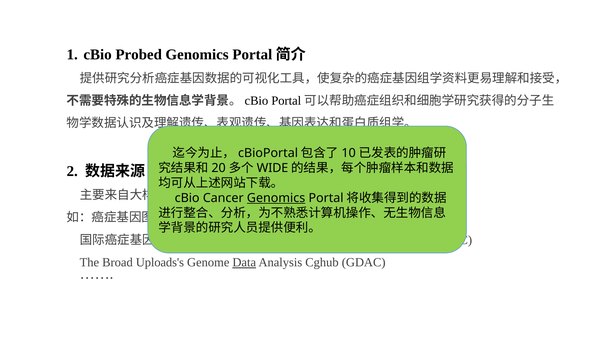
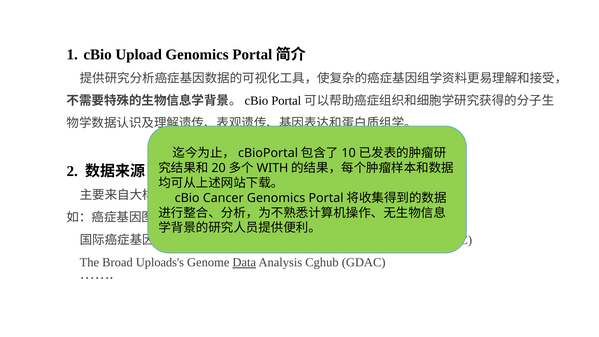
Probed: Probed -> Upload (139, 54)
WIDE: WIDE -> WITH (272, 168)
Genomics underline: present -> none (276, 198)
